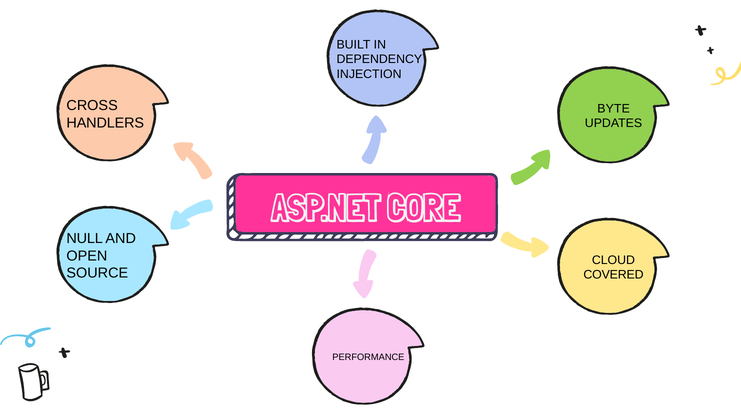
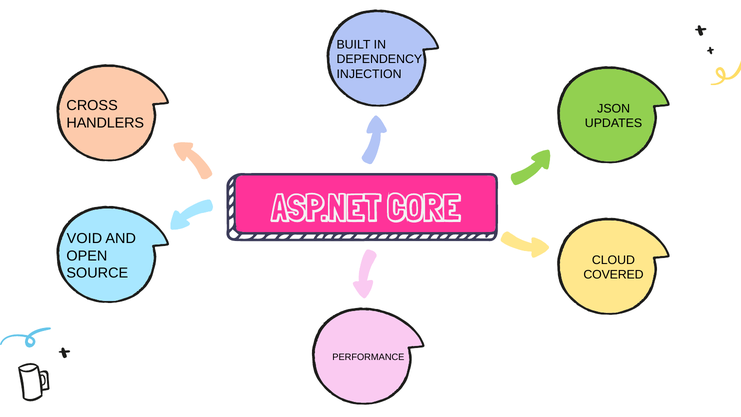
BYTE: BYTE -> JSON (614, 109)
NULL: NULL -> VOID (84, 238)
